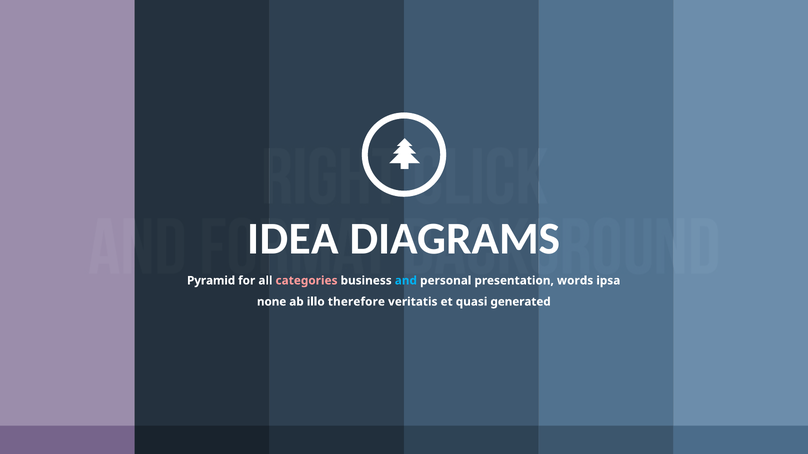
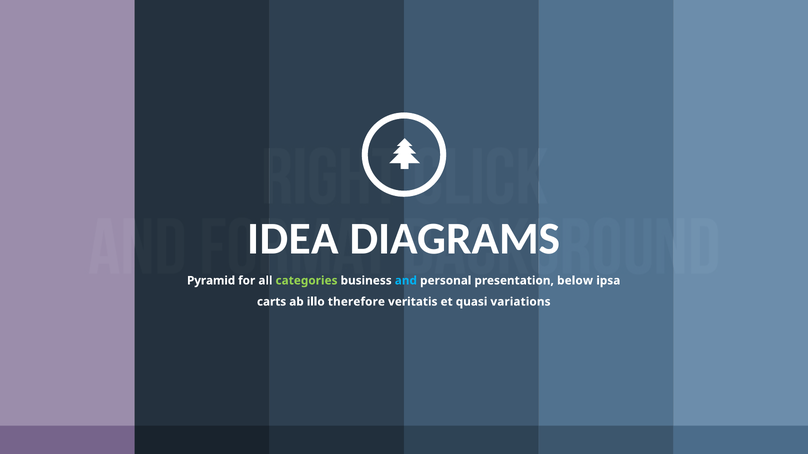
categories colour: pink -> light green (306, 281)
words: words -> below (575, 281)
none: none -> carts (272, 302)
generated: generated -> variations (520, 302)
